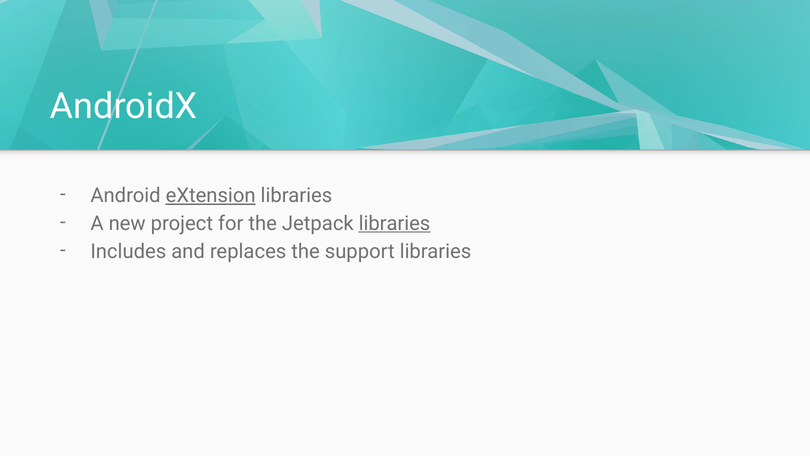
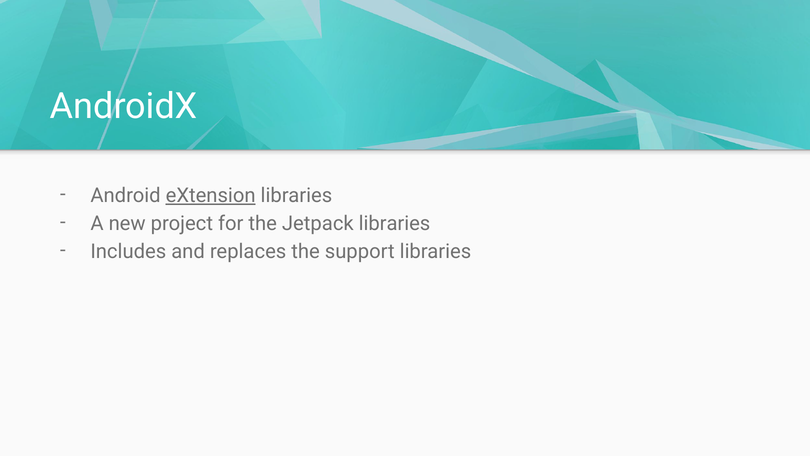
libraries underline: present -> none (394, 223)
